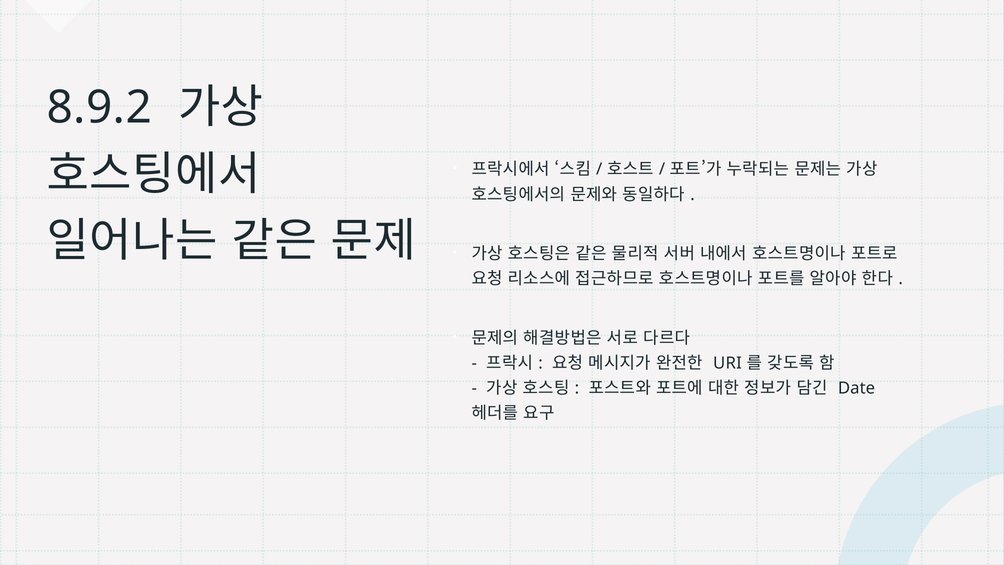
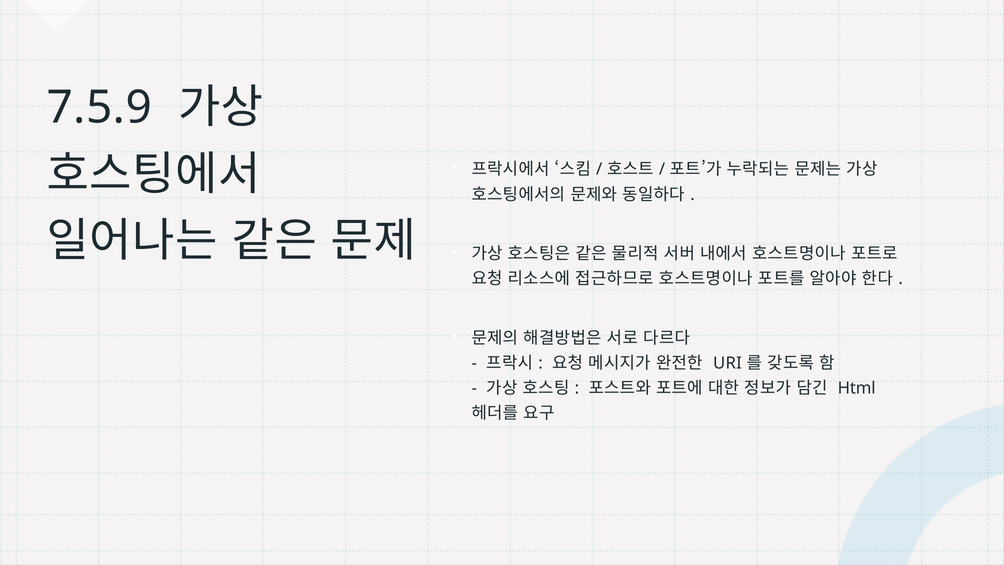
8.9.2: 8.9.2 -> 7.5.9 (99, 107)
Date: Date -> Html (857, 388)
